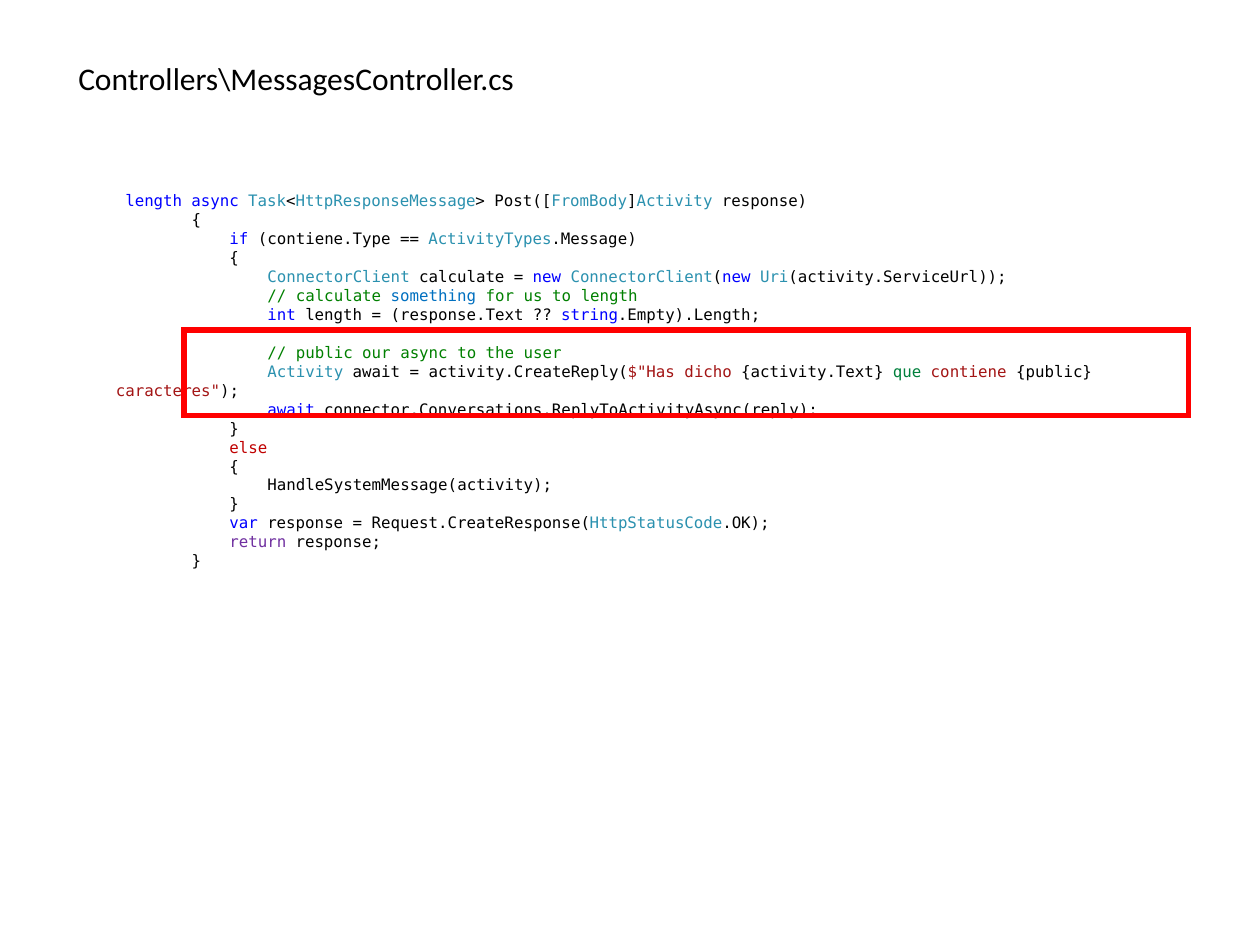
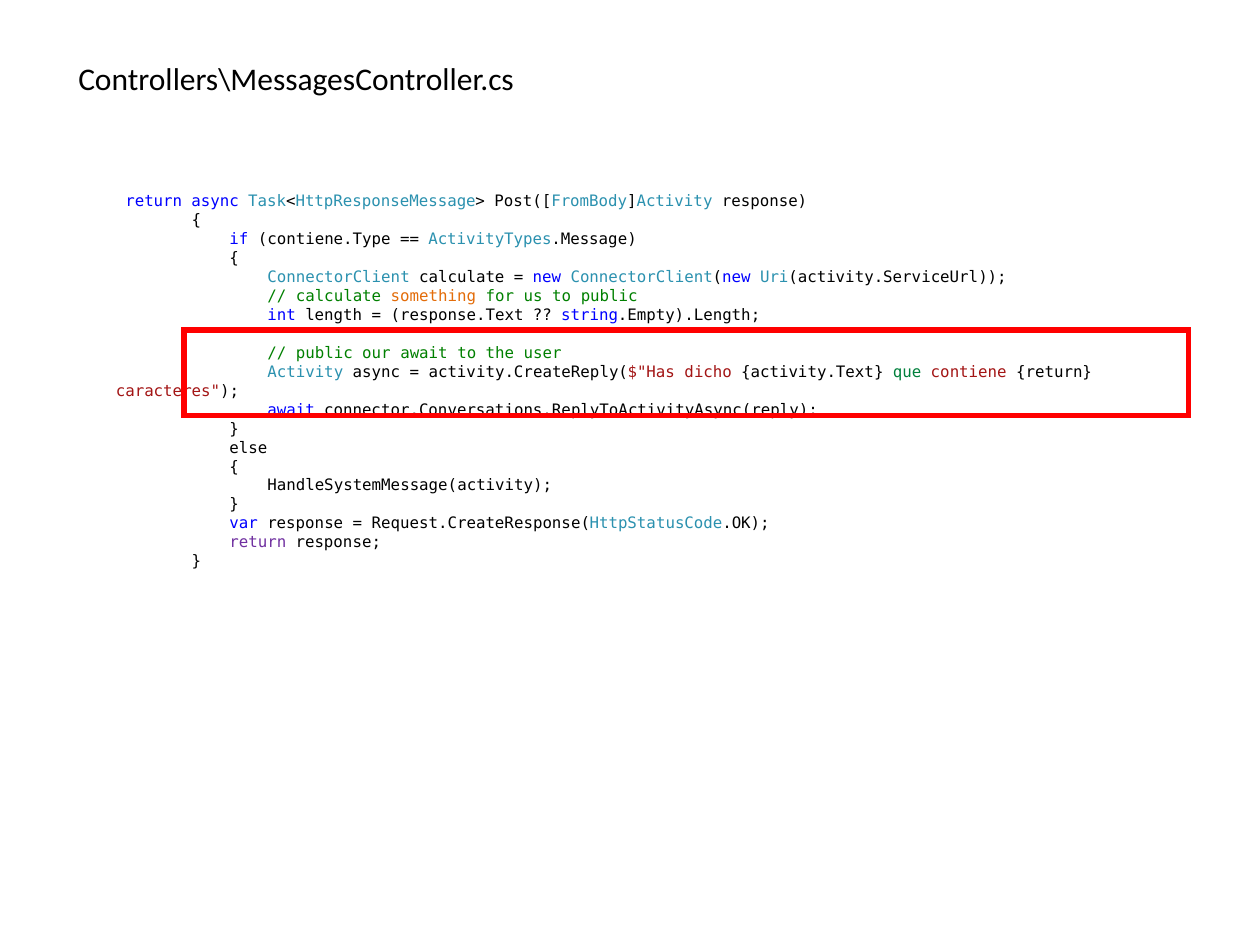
length: length -> return (154, 202)
something colour: blue -> orange (433, 296)
to length: length -> public (609, 296)
our async: async -> await (424, 353)
Activity await: await -> async (376, 372)
contiene public: public -> return (1054, 372)
else colour: red -> black (248, 448)
